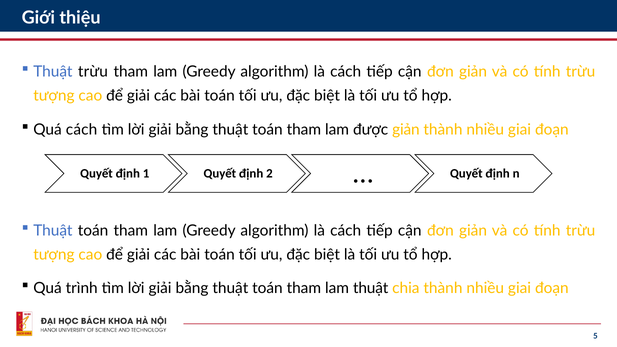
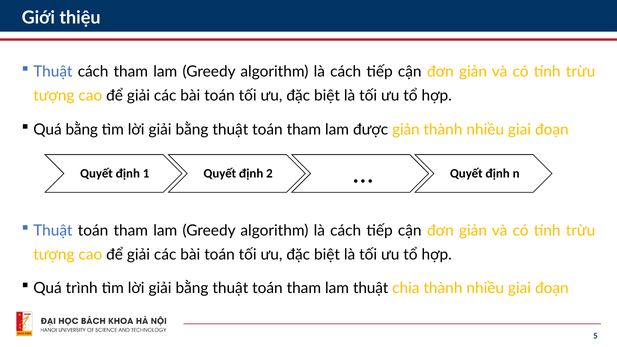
Thuật trừu: trừu -> cách (93, 72)
Quá cách: cách -> bằng (82, 129)
